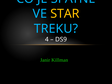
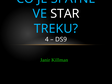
STAR colour: yellow -> white (65, 14)
